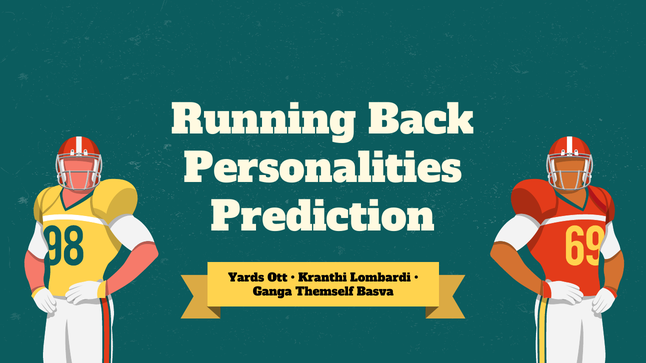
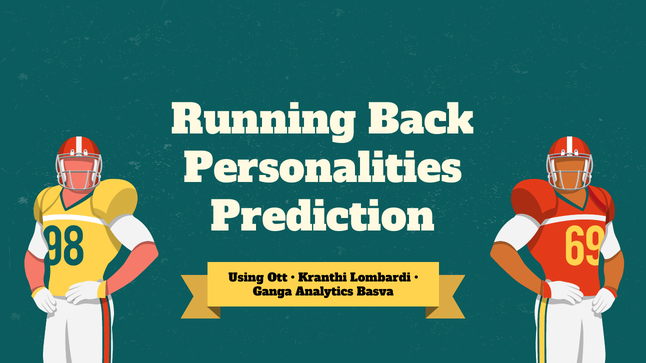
Yards: Yards -> Using (246, 278)
Themself: Themself -> Analytics (324, 292)
